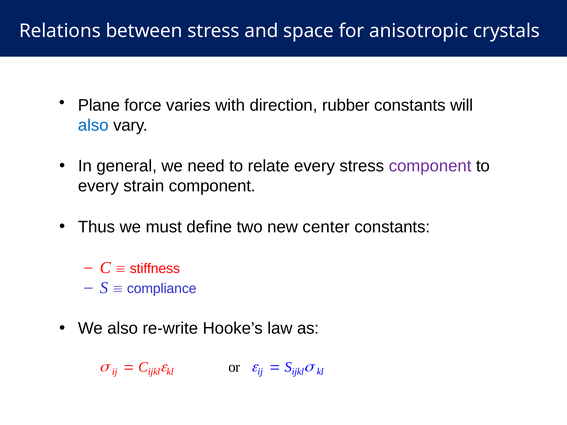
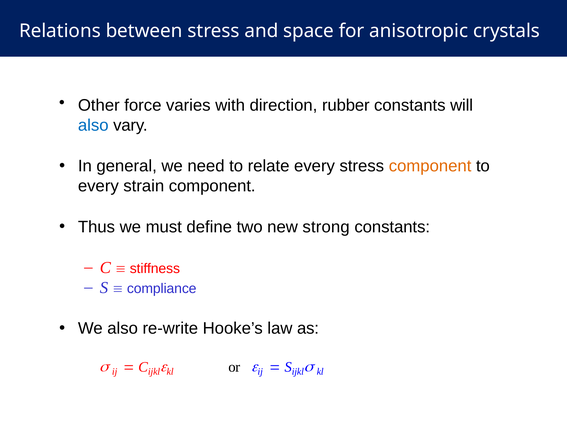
Plane: Plane -> Other (99, 105)
component colour: purple -> orange (430, 166)
center: center -> strong (326, 227)
